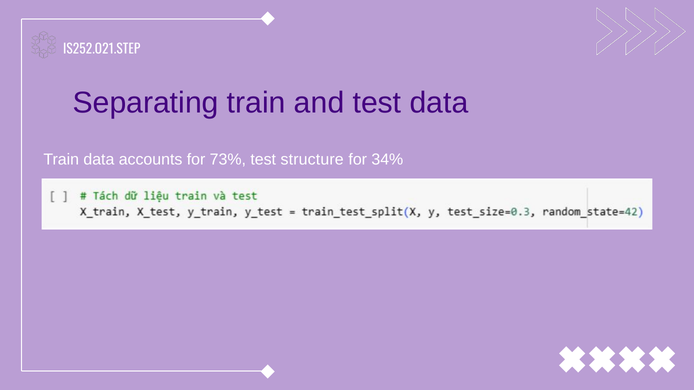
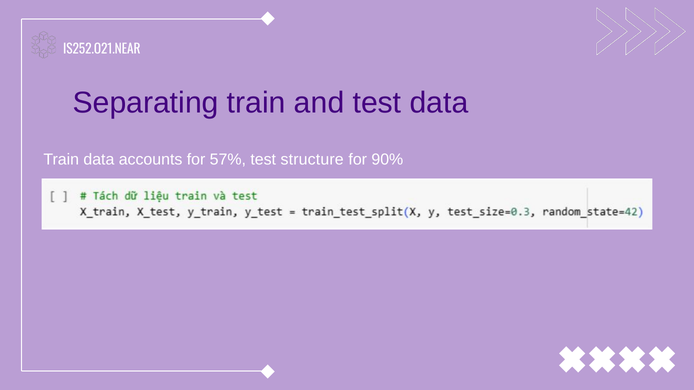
IS252.O21.STEP: IS252.O21.STEP -> IS252.O21.NEAR (102, 49)
73%: 73% -> 57% (228, 160)
34%: 34% -> 90% (387, 160)
